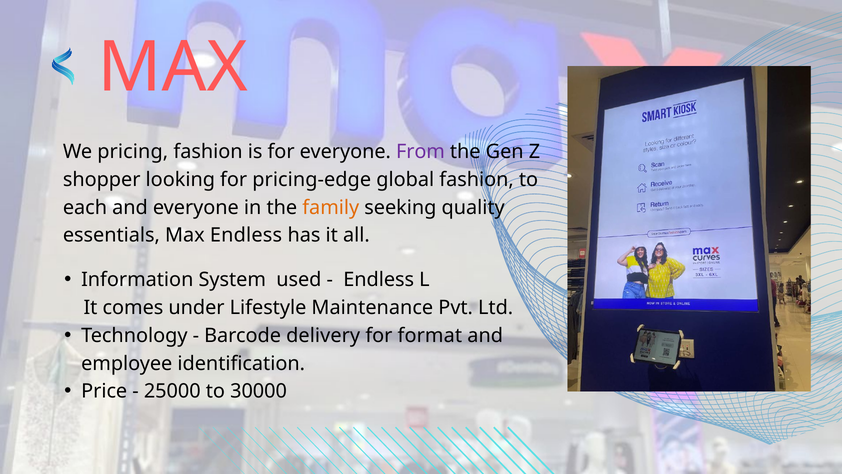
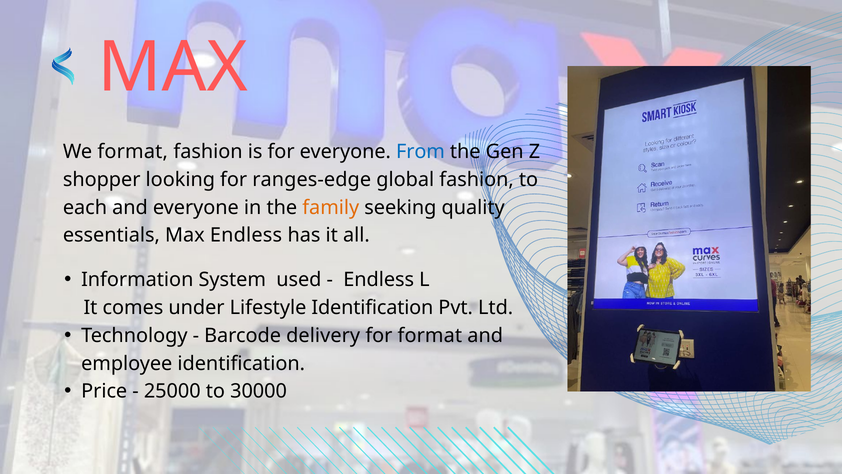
We pricing: pricing -> format (133, 152)
From colour: purple -> blue (421, 152)
pricing-edge: pricing-edge -> ranges-edge (312, 179)
Lifestyle Maintenance: Maintenance -> Identification (372, 308)
